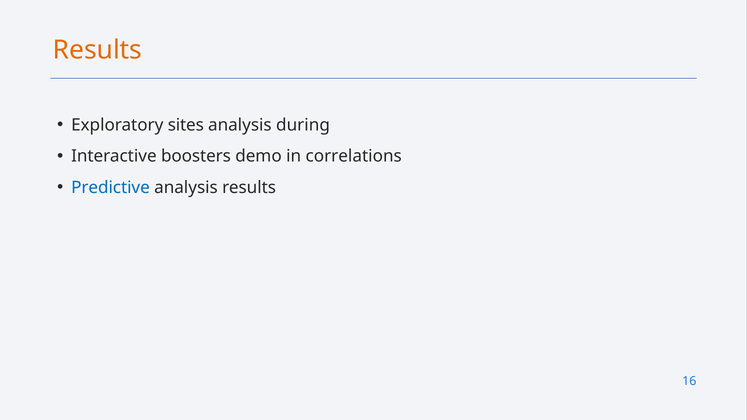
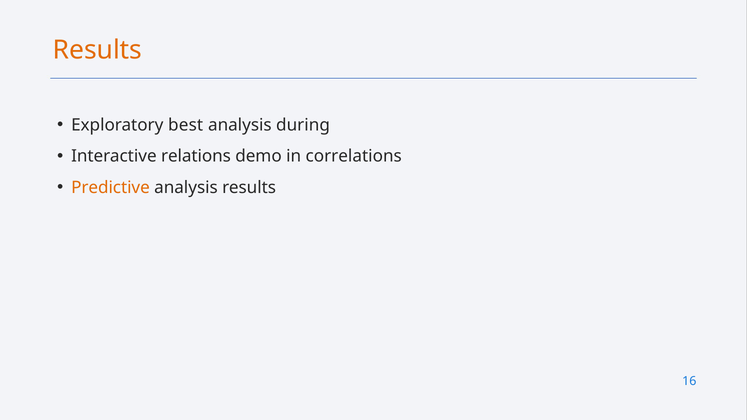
sites: sites -> best (186, 125)
boosters: boosters -> relations (196, 156)
Predictive colour: blue -> orange (110, 188)
